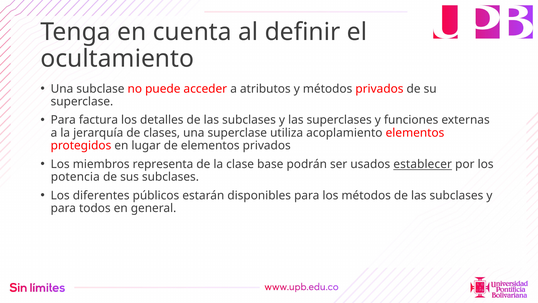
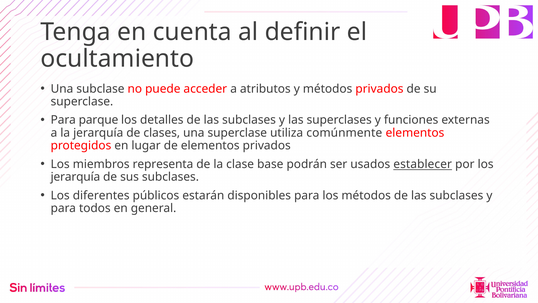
factura: factura -> parque (98, 120)
acoplamiento: acoplamiento -> comúnmente (344, 133)
potencia: potencia -> jerarquía (75, 177)
